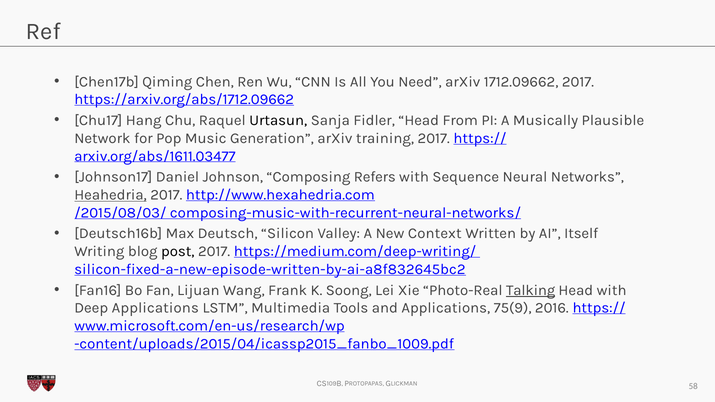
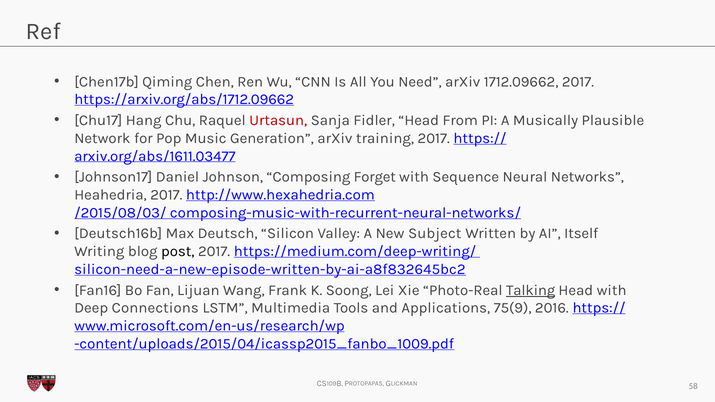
Urtasun colour: black -> red (278, 120)
Refers: Refers -> Forget (375, 177)
Heahedria underline: present -> none (110, 195)
Context: Context -> Subject (435, 234)
silicon-fixed-a-new-episode-written-by-ai-a8f832645bc2: silicon-fixed-a-new-episode-written-by-ai-a8f832645bc2 -> silicon-need-a-new-episode-written-by-ai-a8f832645bc2 (270, 269)
Deep Applications: Applications -> Connections (155, 308)
